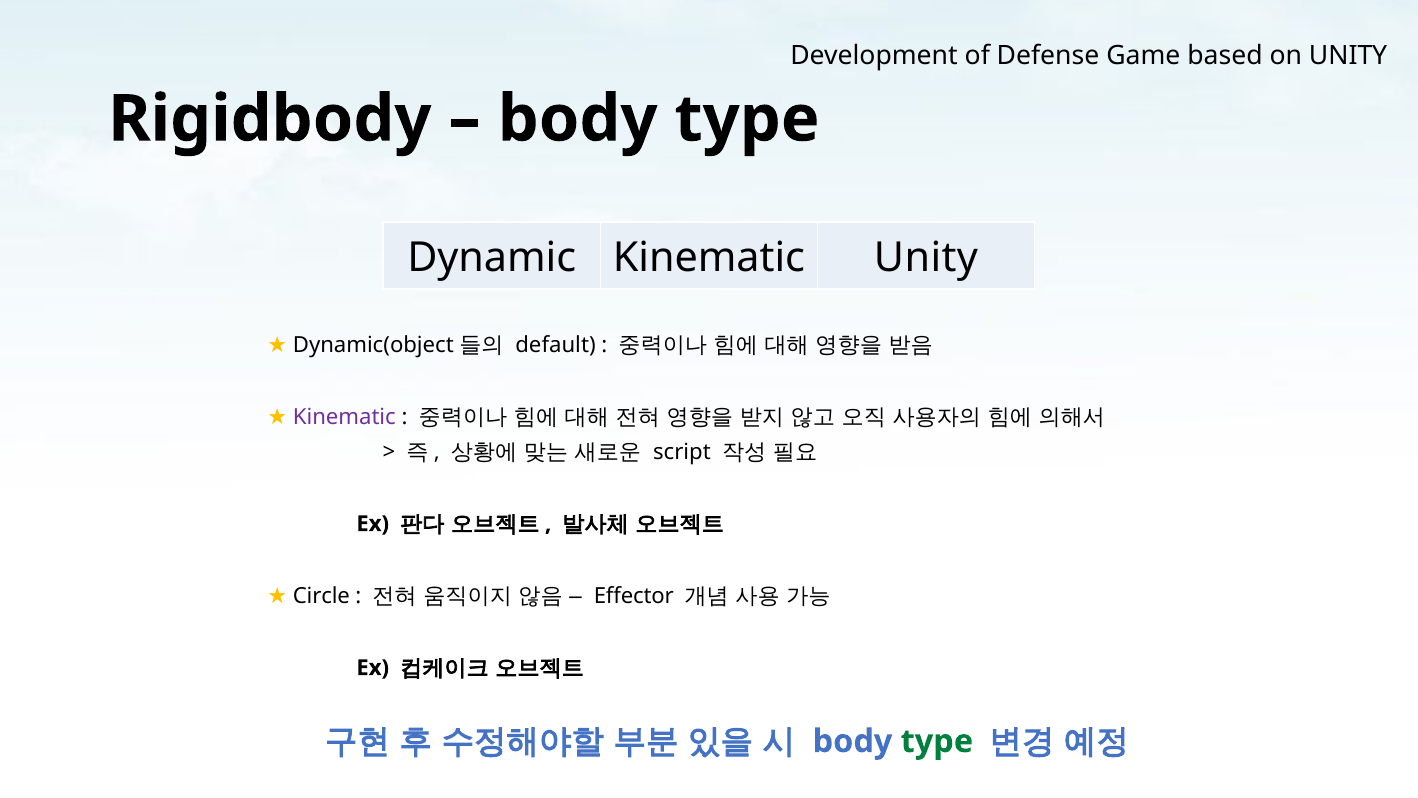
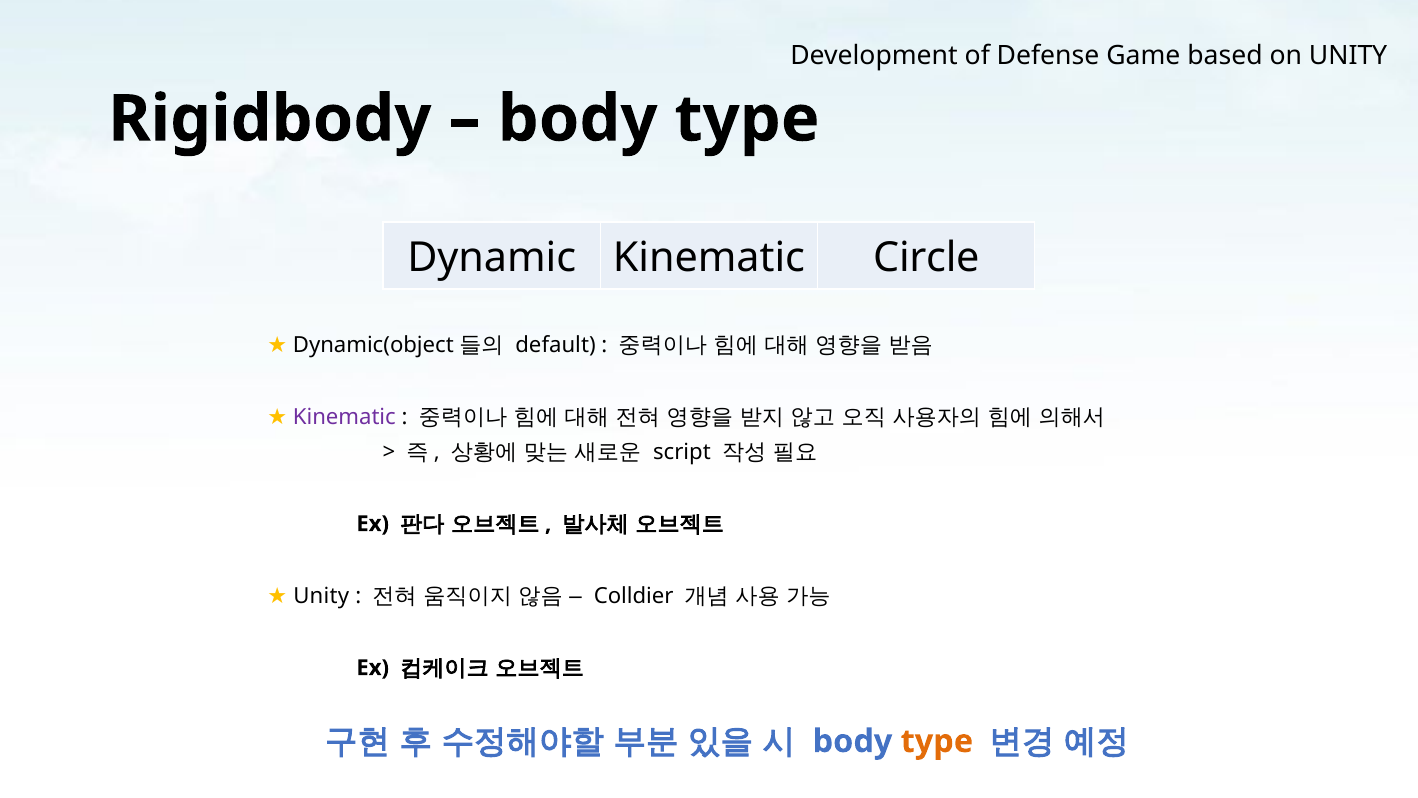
Kinematic Unity: Unity -> Circle (926, 258)
Circle: Circle -> Unity (321, 595)
Effector: Effector -> Colldier (634, 595)
type colour: green -> orange (937, 741)
